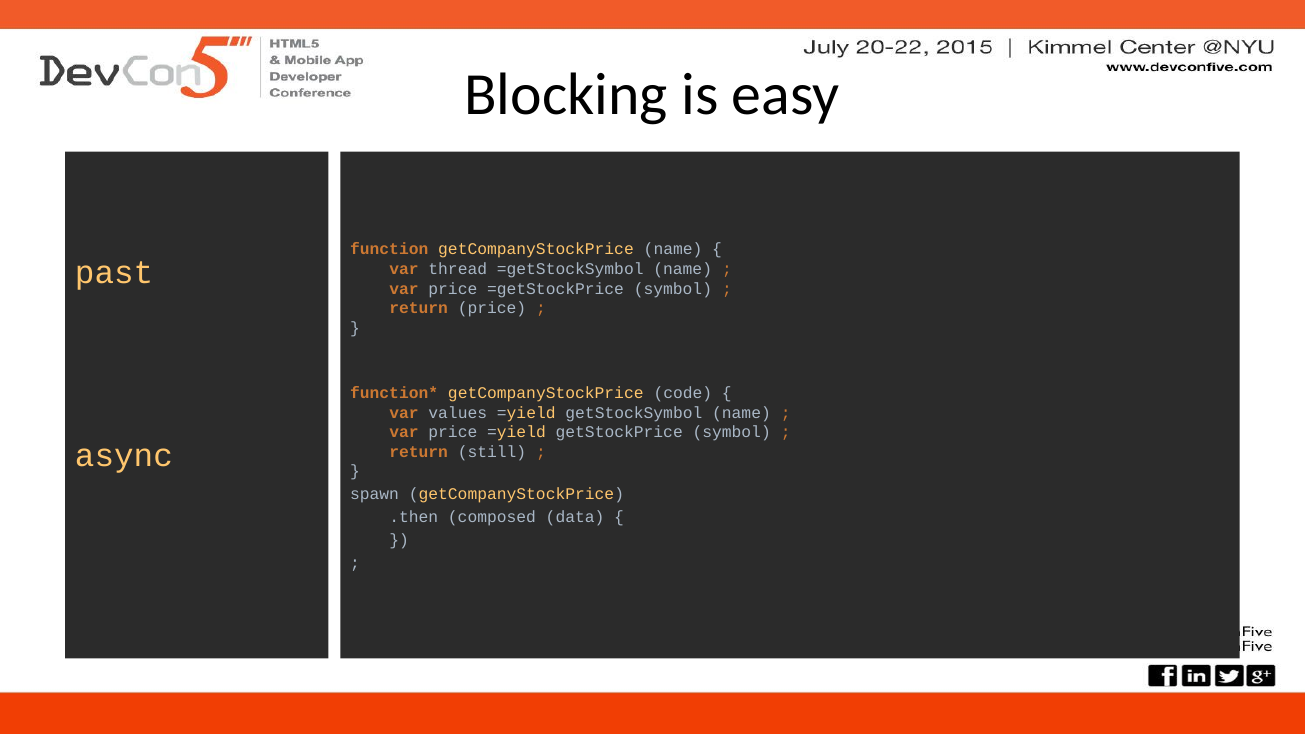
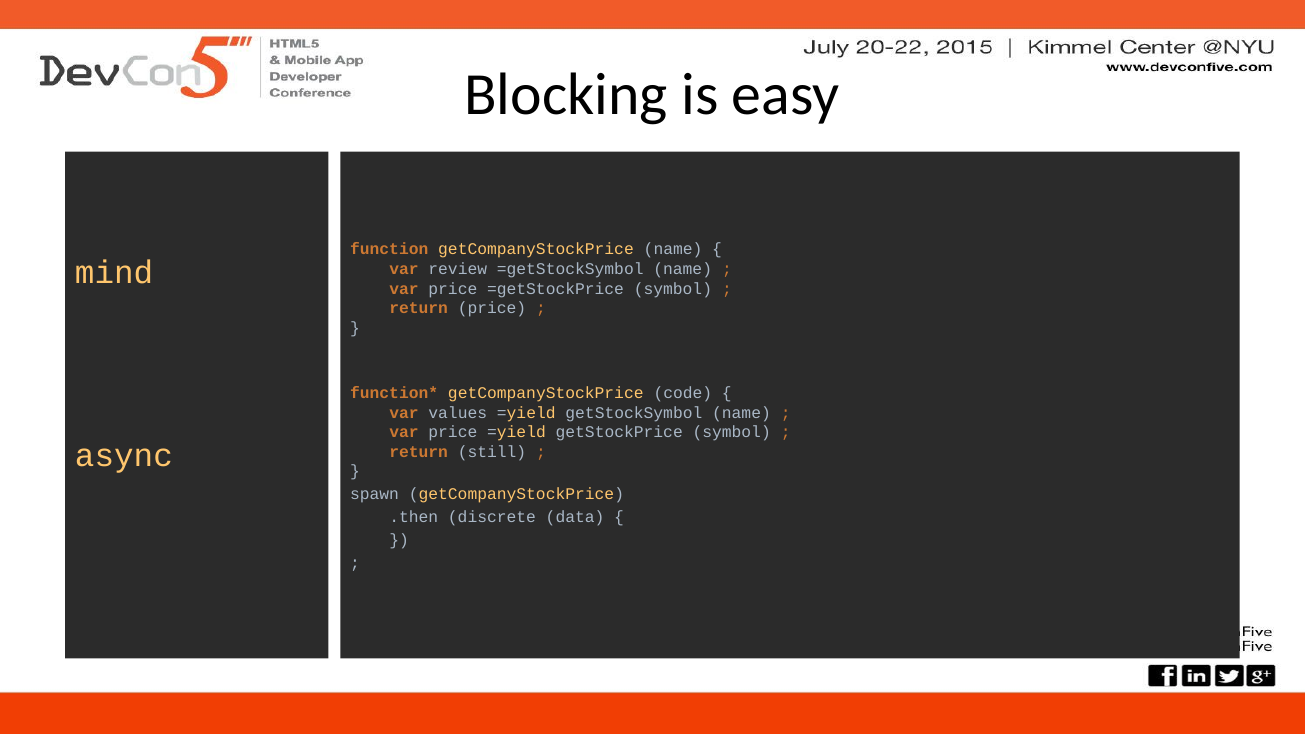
past: past -> mind (114, 273)
thread: thread -> review (458, 269)
composed: composed -> discrete (492, 517)
